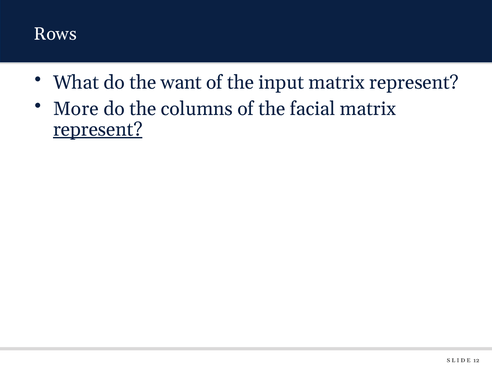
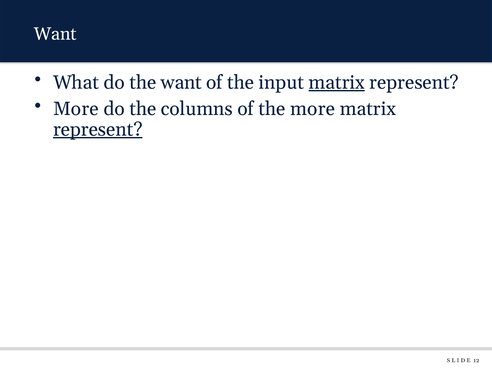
Rows: Rows -> Want (55, 34)
matrix underline: none -> present (337, 82)
the facial: facial -> more (313, 109)
